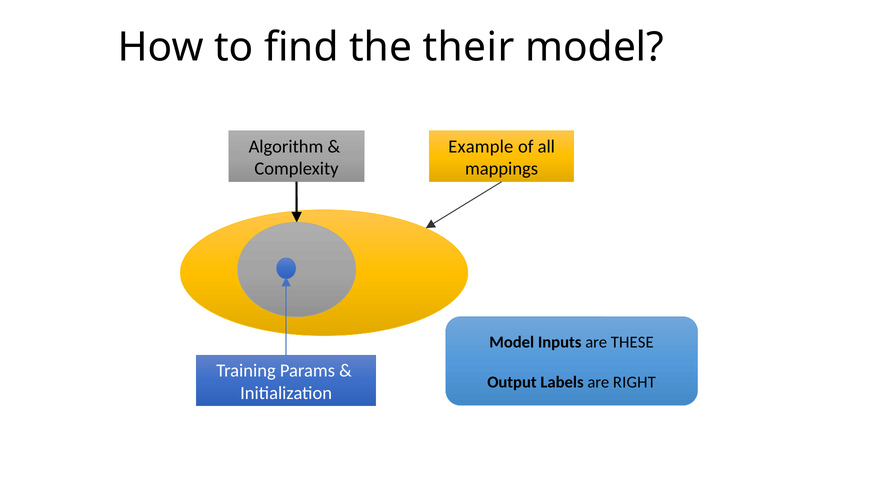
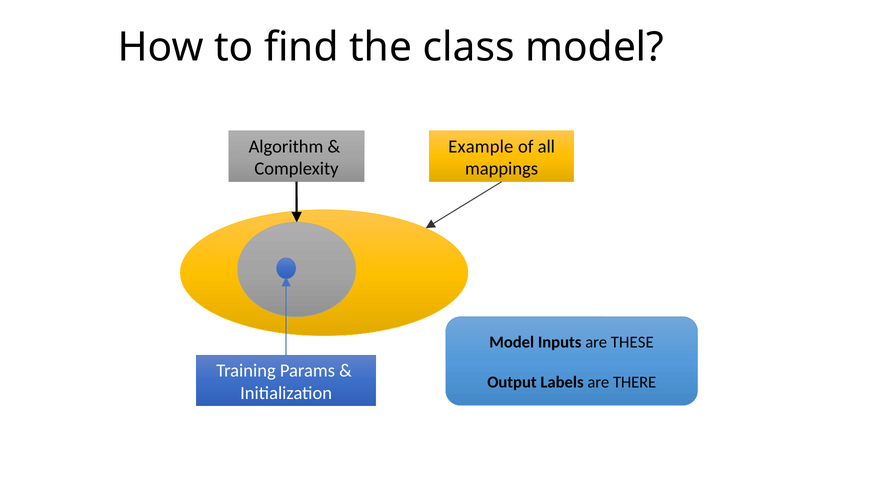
their: their -> class (469, 47)
RIGHT: RIGHT -> THERE (635, 382)
